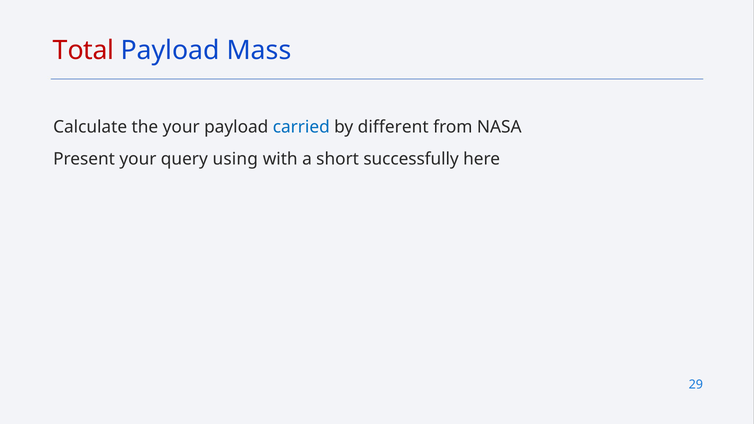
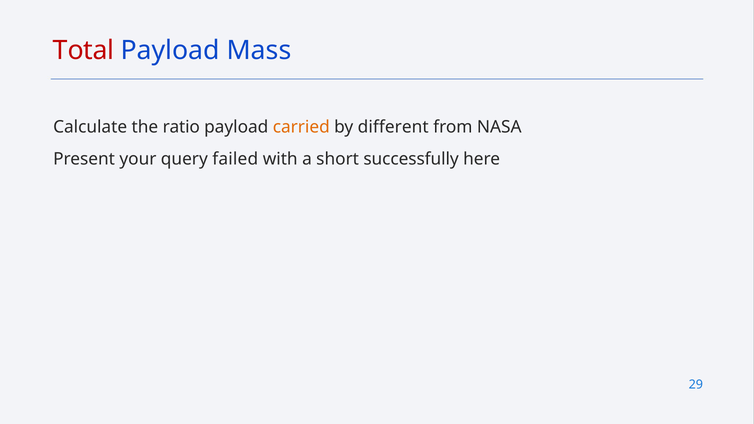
the your: your -> ratio (181, 127)
carried colour: blue -> orange (301, 127)
using: using -> failed (235, 159)
